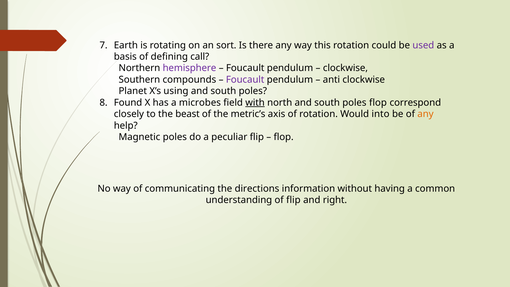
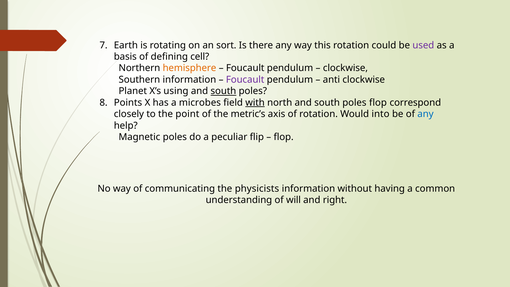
call: call -> cell (200, 57)
hemisphere colour: purple -> orange (189, 68)
Southern compounds: compounds -> information (189, 80)
south underline: none -> present (223, 91)
Found: Found -> Points (128, 103)
beast: beast -> point (187, 114)
any colour: orange -> blue (425, 114)
directions: directions -> physicists (257, 189)
of flip: flip -> will (293, 200)
